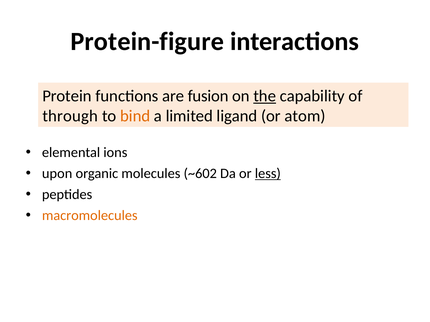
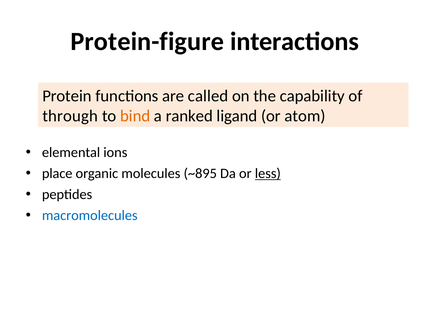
fusion: fusion -> called (208, 96)
the underline: present -> none (265, 96)
limited: limited -> ranked (189, 116)
upon: upon -> place (57, 174)
~602: ~602 -> ~895 (200, 174)
macromolecules colour: orange -> blue (90, 216)
